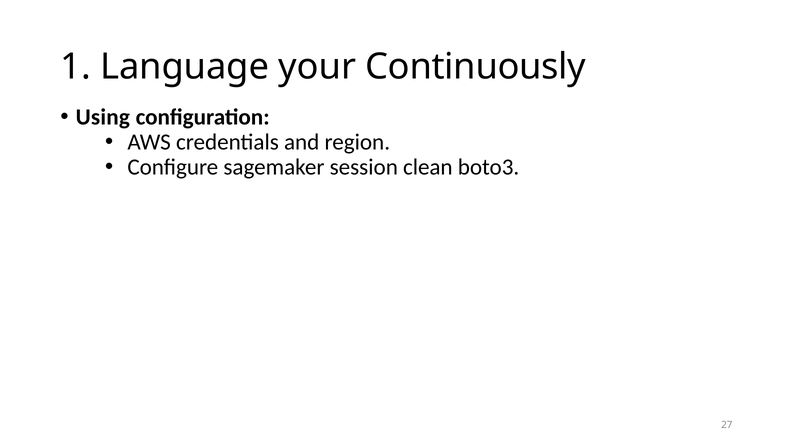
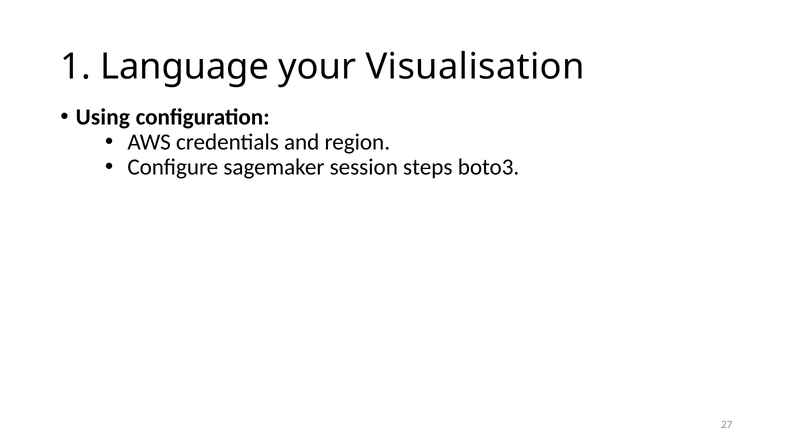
Continuously: Continuously -> Visualisation (475, 67)
clean: clean -> steps (428, 167)
